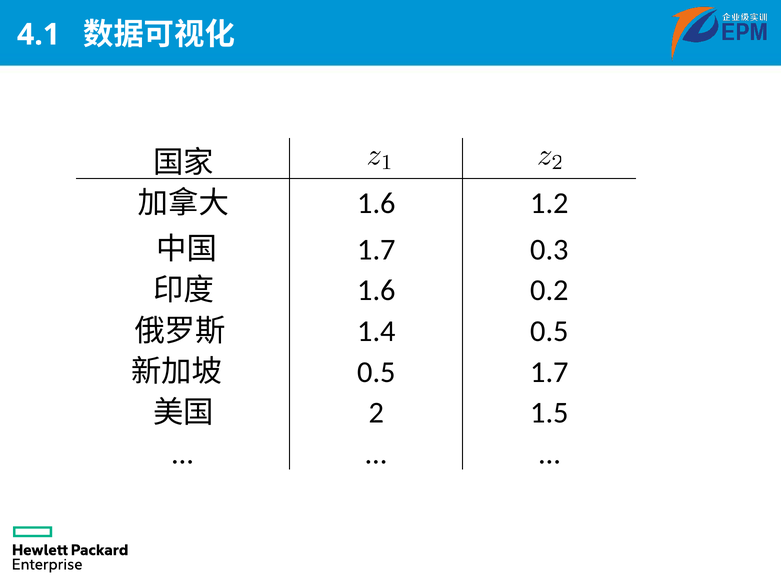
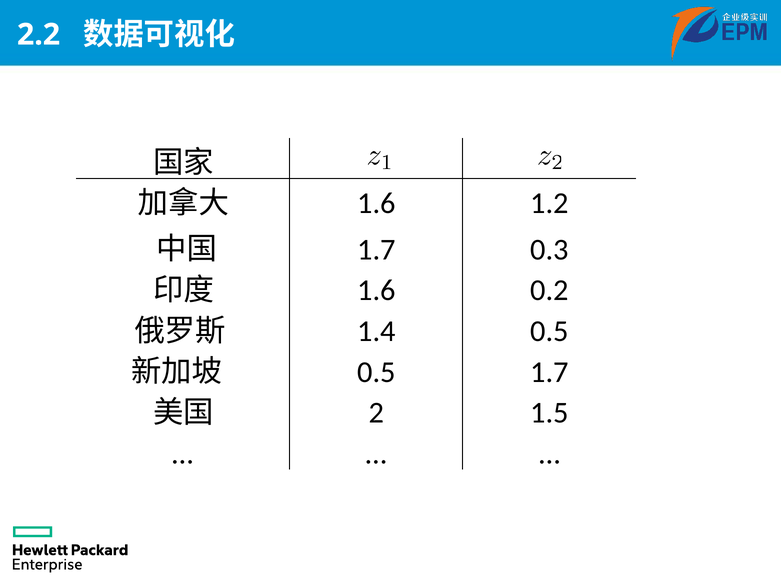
4.1: 4.1 -> 2.2 (39, 35)
